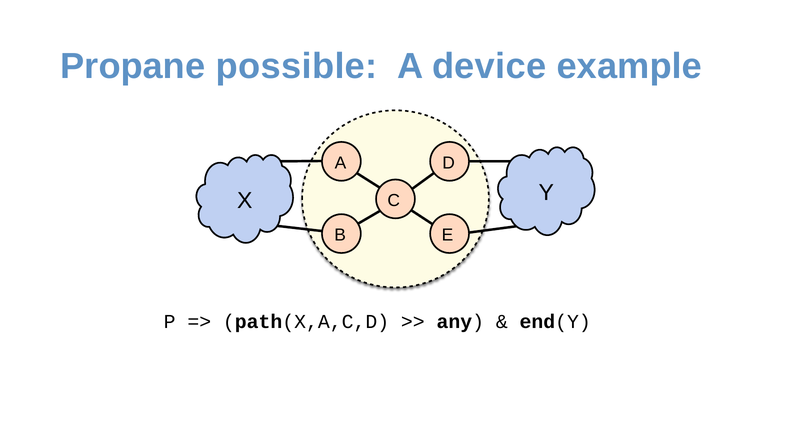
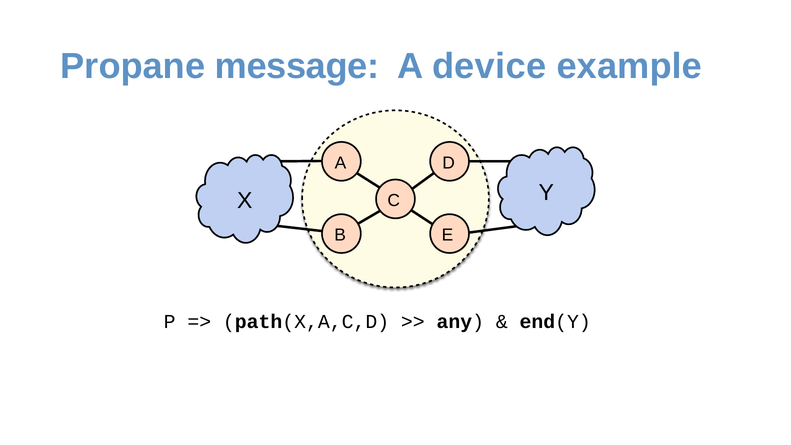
possible: possible -> message (297, 66)
